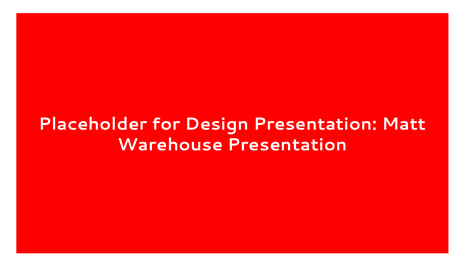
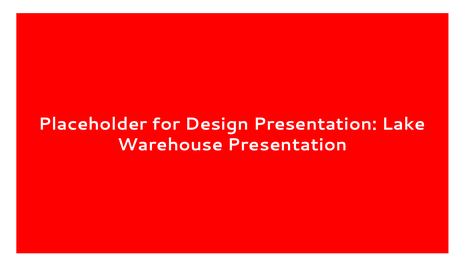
Matt: Matt -> Lake (404, 124)
